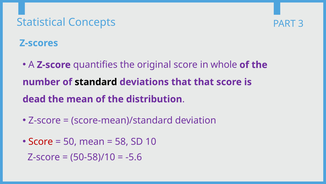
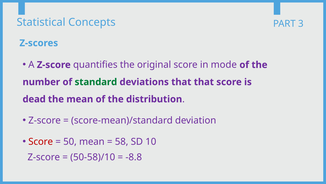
whole: whole -> mode (224, 65)
standard colour: black -> green (96, 82)
-5.6: -5.6 -> -8.8 (134, 157)
